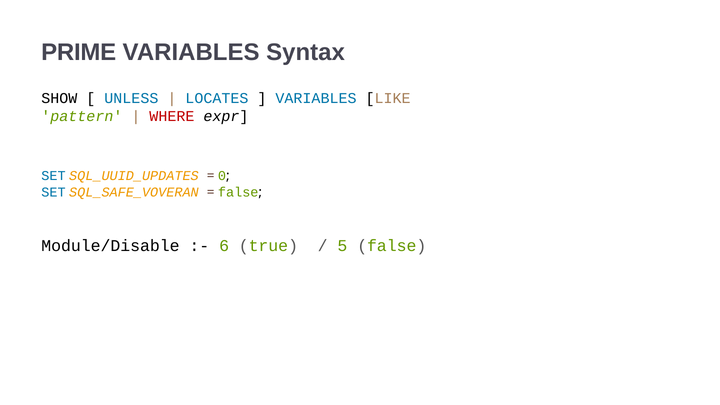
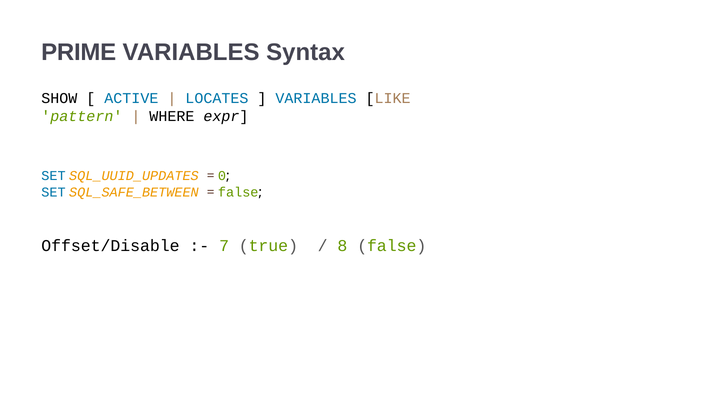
UNLESS: UNLESS -> ACTIVE (131, 98)
WHERE colour: red -> black (172, 116)
SQL_SAFE_VOVERAN: SQL_SAFE_VOVERAN -> SQL_SAFE_BETWEEN (134, 192)
Module/Disable: Module/Disable -> Offset/Disable (110, 246)
6: 6 -> 7 (224, 246)
5: 5 -> 8 (342, 246)
